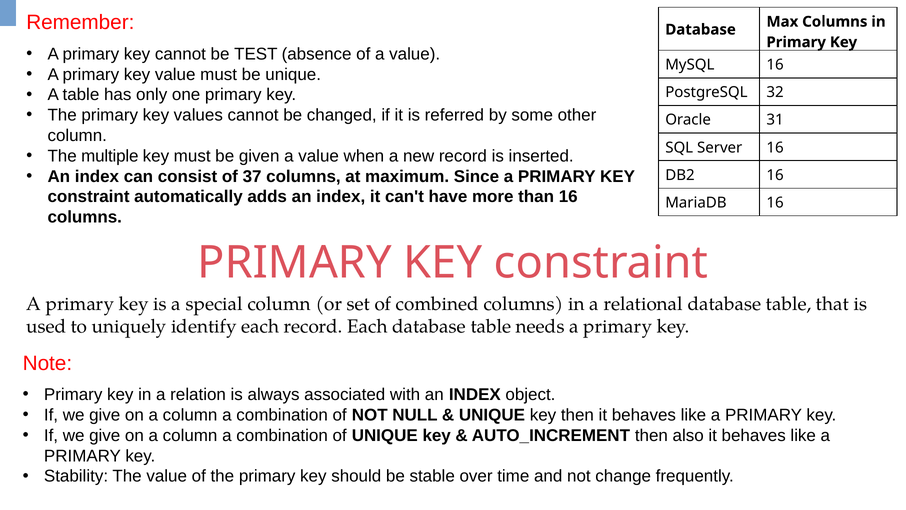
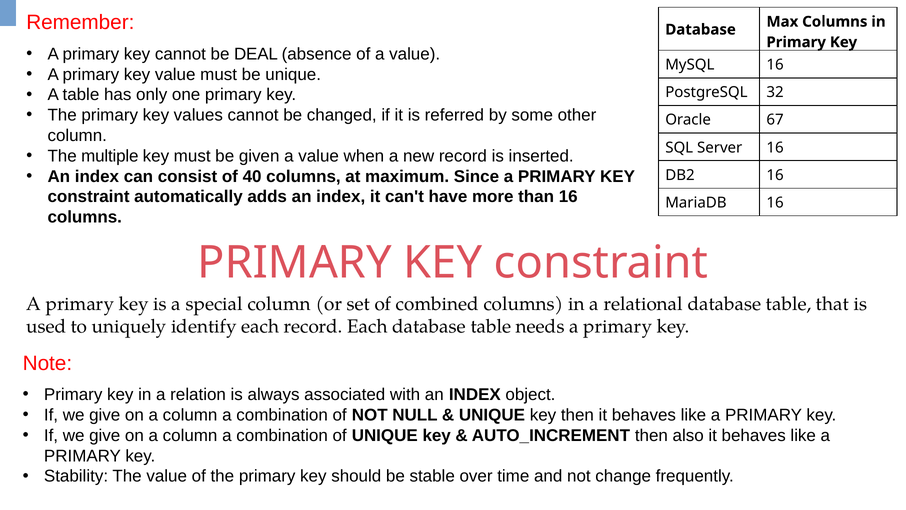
TEST: TEST -> DEAL (256, 54)
31: 31 -> 67 (775, 120)
37: 37 -> 40 (252, 176)
